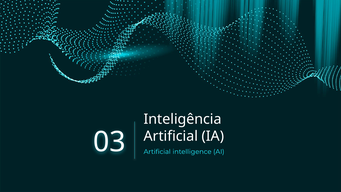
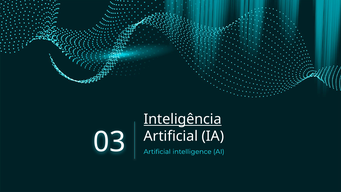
Inteligência underline: none -> present (183, 119)
